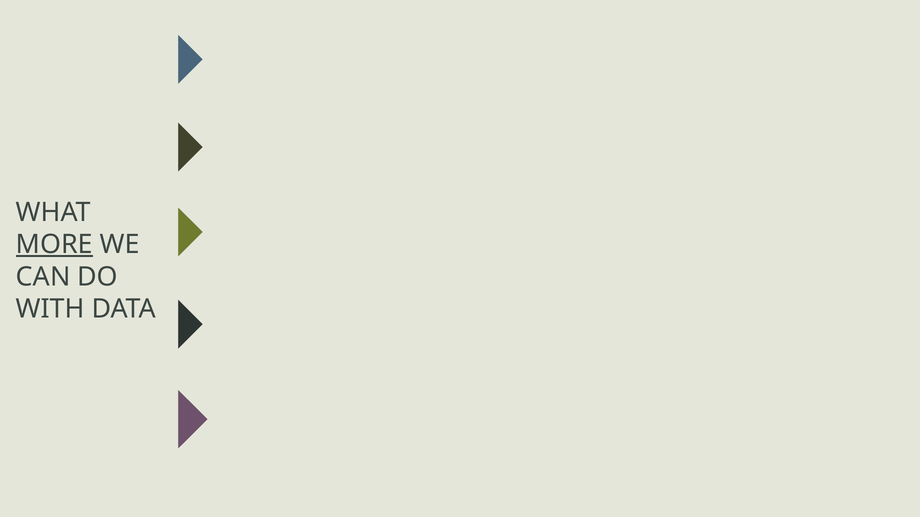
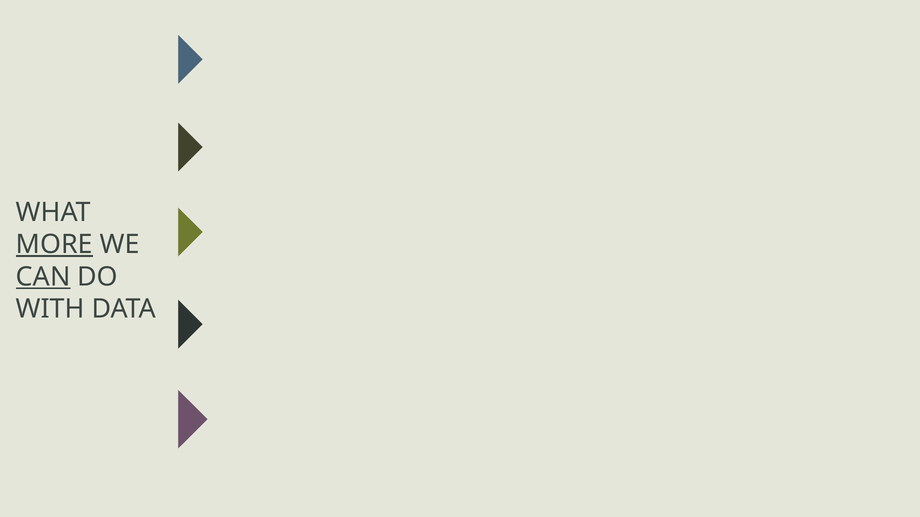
CAN underline: none -> present (43, 277)
